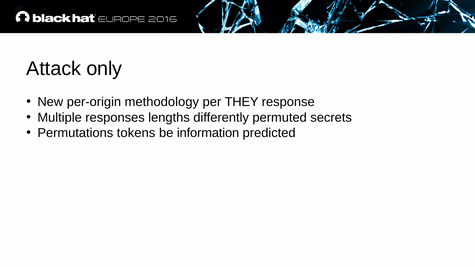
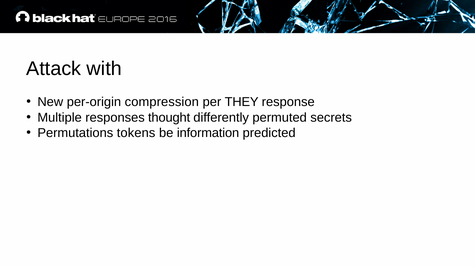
only: only -> with (104, 69)
methodology: methodology -> compression (162, 102)
lengths: lengths -> thought (169, 118)
